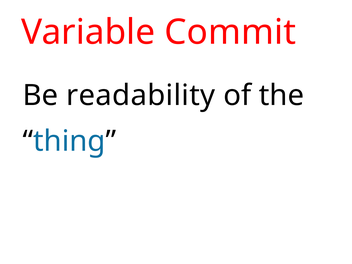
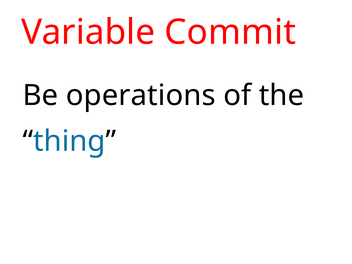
readability: readability -> operations (141, 95)
